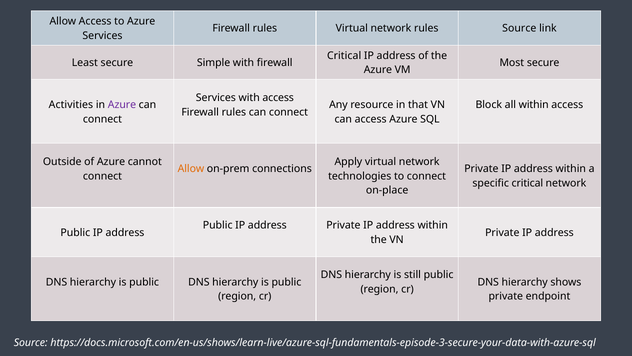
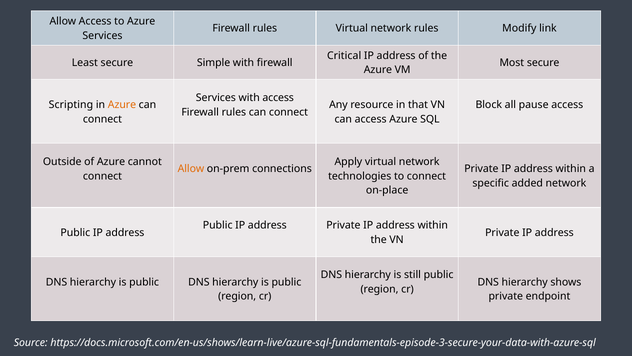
rules Source: Source -> Modify (519, 28)
Activities: Activities -> Scripting (71, 105)
Azure colour: purple -> orange (122, 105)
all within: within -> pause (534, 105)
specific critical: critical -> added (527, 183)
